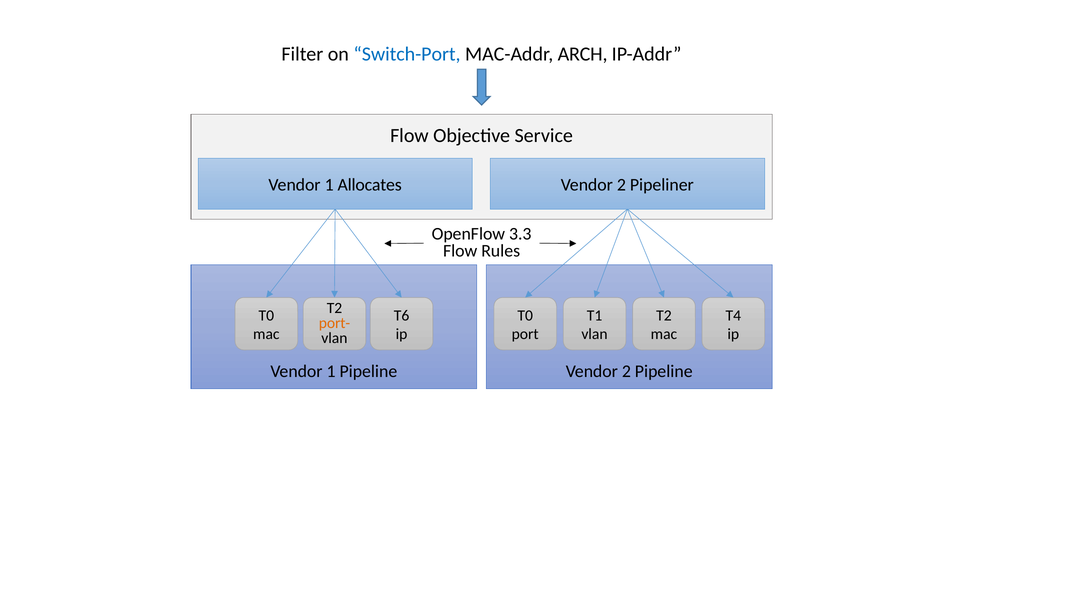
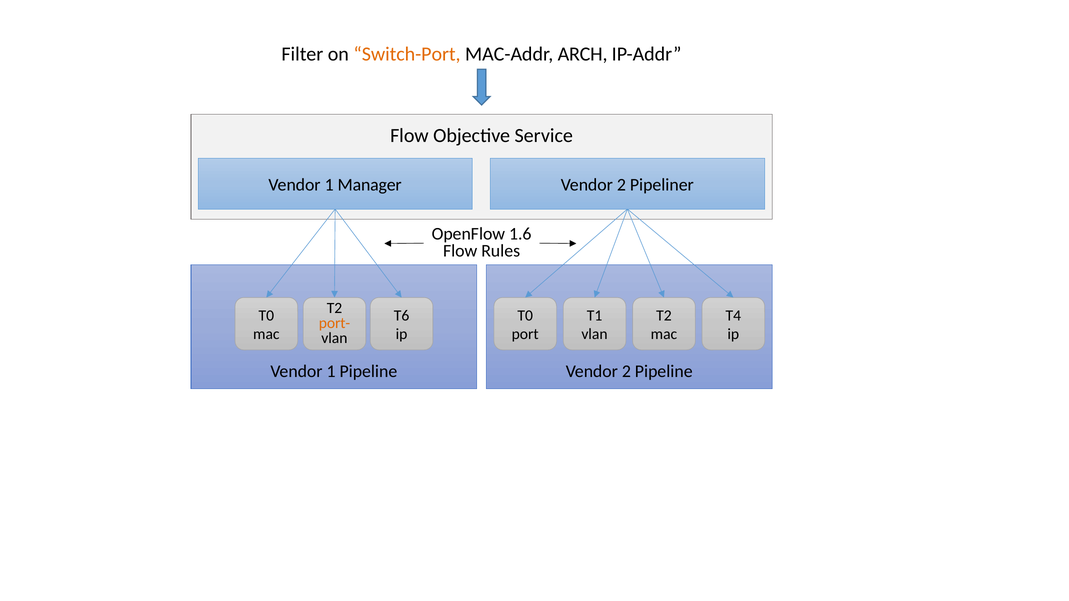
Switch-Port colour: blue -> orange (407, 54)
Allocates: Allocates -> Manager (370, 185)
3.3: 3.3 -> 1.6 (520, 234)
